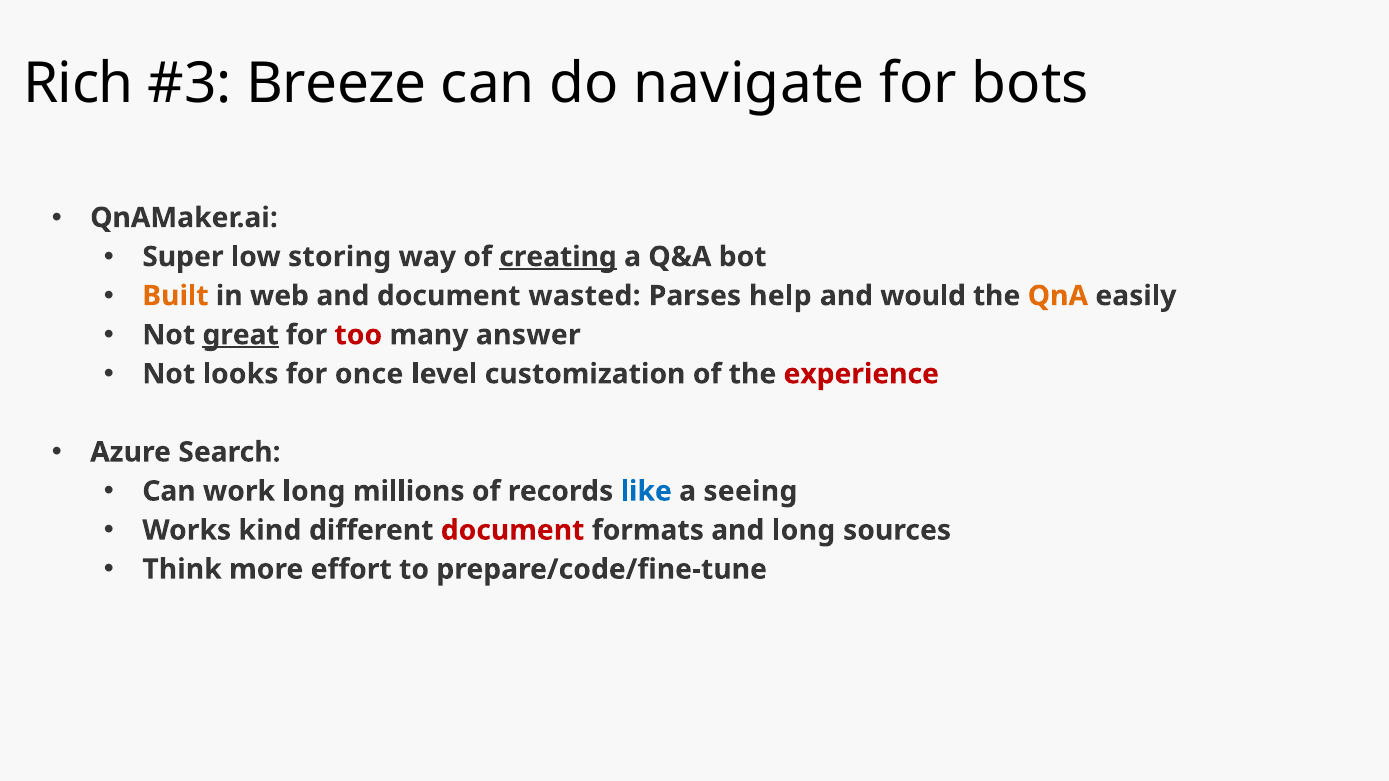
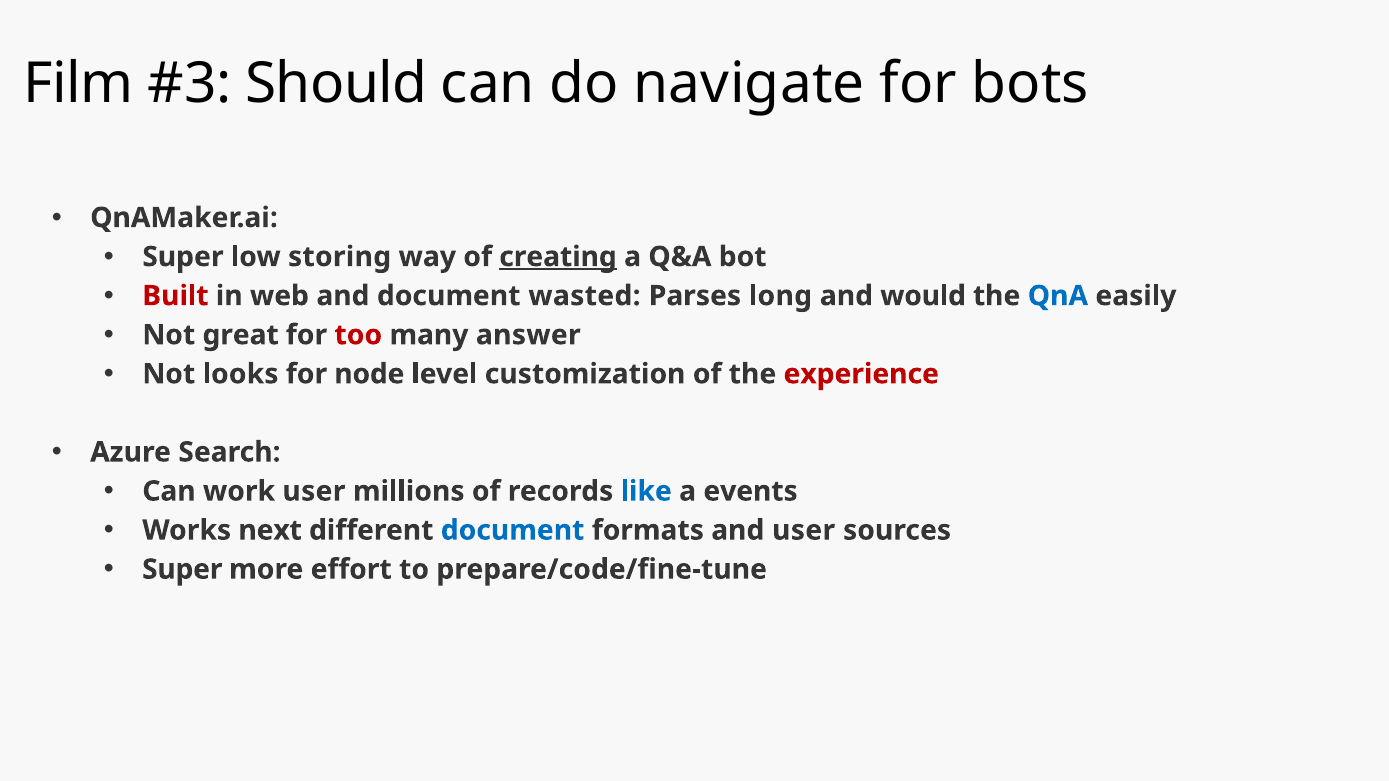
Rich: Rich -> Film (79, 84)
Breeze: Breeze -> Should (337, 84)
Built colour: orange -> red (175, 296)
help: help -> long (780, 296)
QnA colour: orange -> blue (1058, 296)
great underline: present -> none (241, 335)
once: once -> node (369, 374)
work long: long -> user (314, 491)
seeing: seeing -> events (751, 491)
kind: kind -> next (270, 531)
document colour: red -> blue (513, 531)
and long: long -> user (804, 531)
Think: Think -> Super (182, 570)
